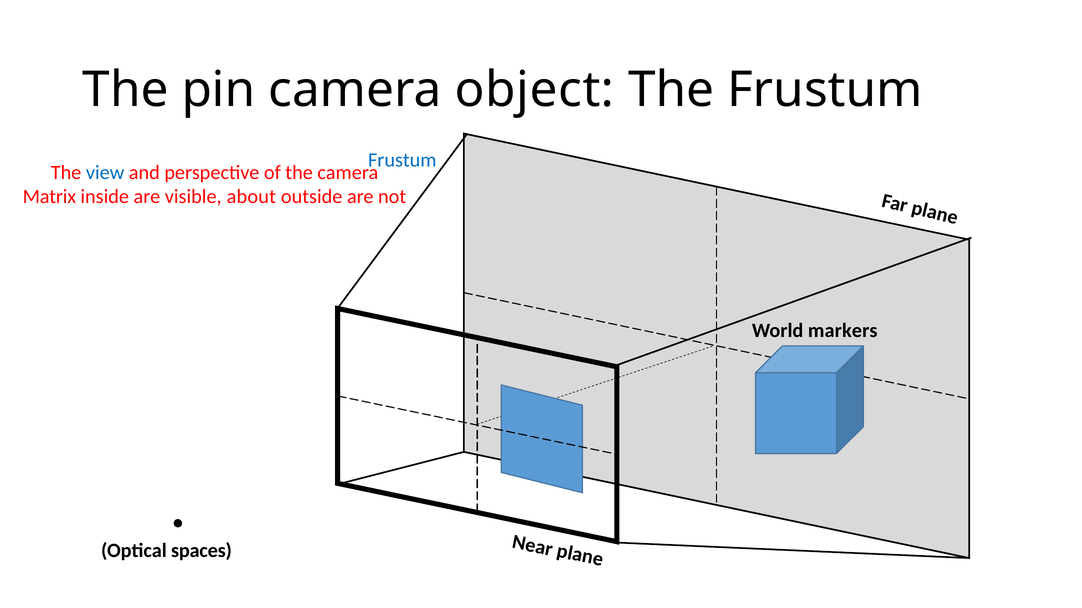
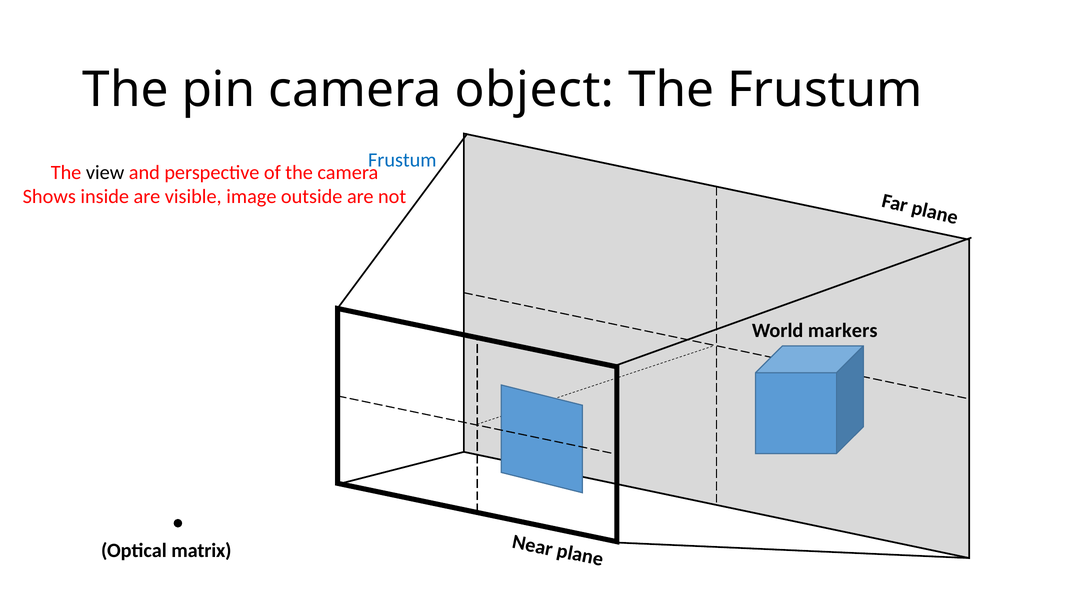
view colour: blue -> black (105, 173)
Matrix: Matrix -> Shows (49, 197)
about: about -> image (251, 197)
spaces: spaces -> matrix (201, 551)
